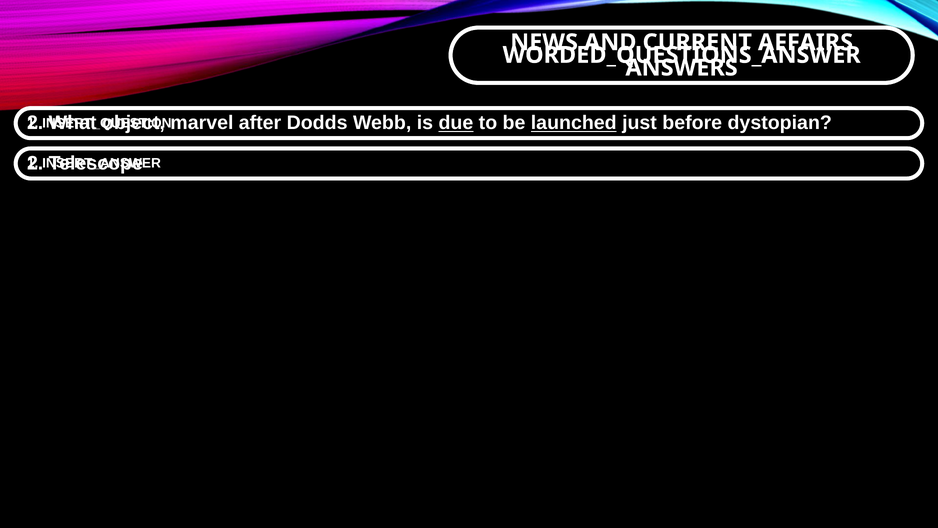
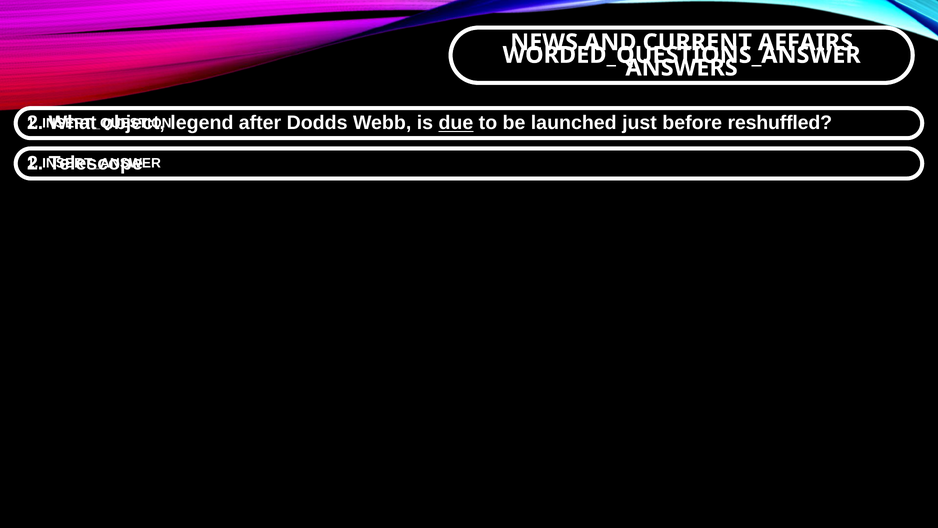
marvel: marvel -> legend (202, 123)
launched underline: present -> none (574, 123)
dystopian: dystopian -> reshuffled (780, 123)
